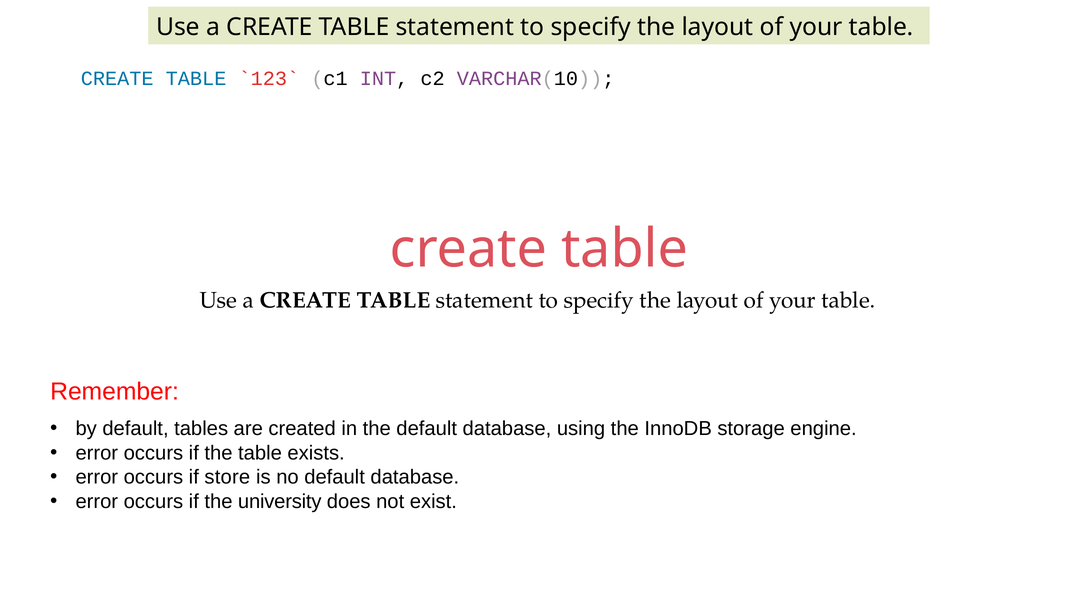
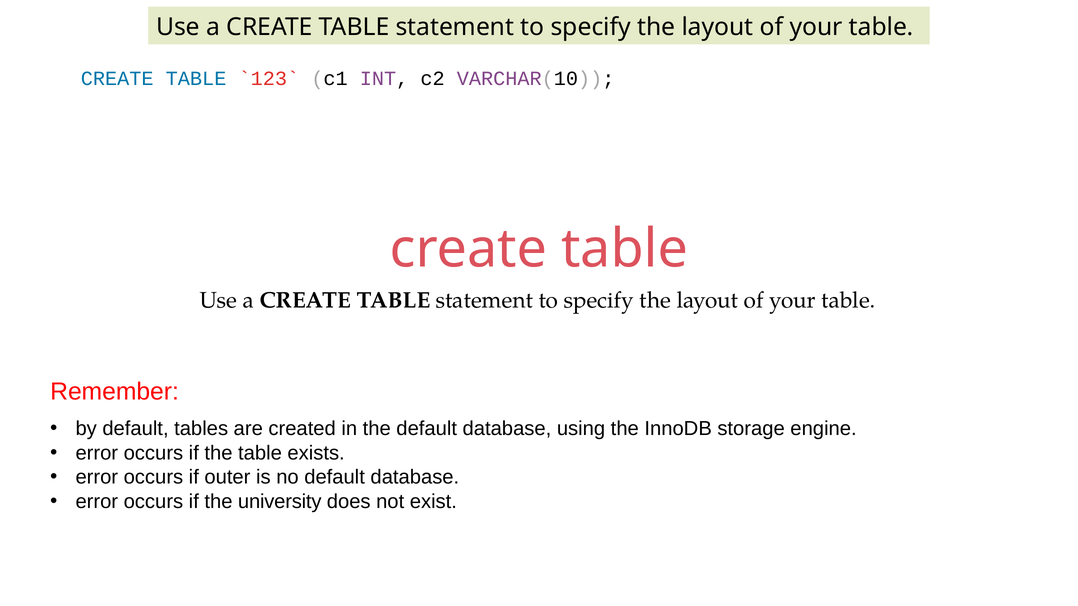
store: store -> outer (227, 478)
